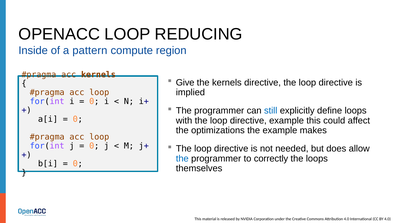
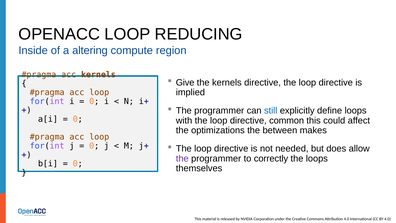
pattern: pattern -> altering (90, 50)
directive example: example -> common (287, 120)
the example: example -> between (280, 130)
the colour: blue -> purple (182, 158)
